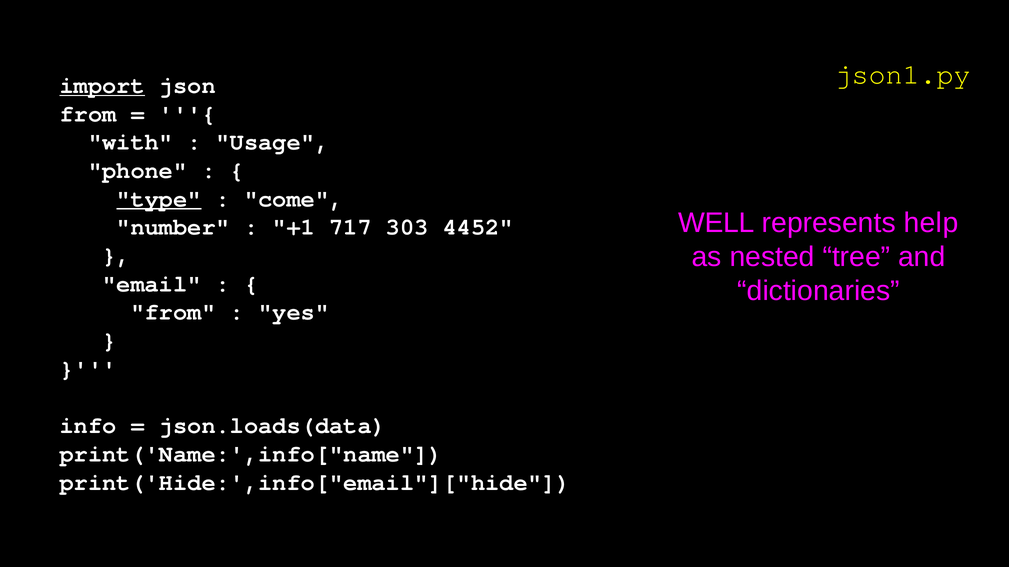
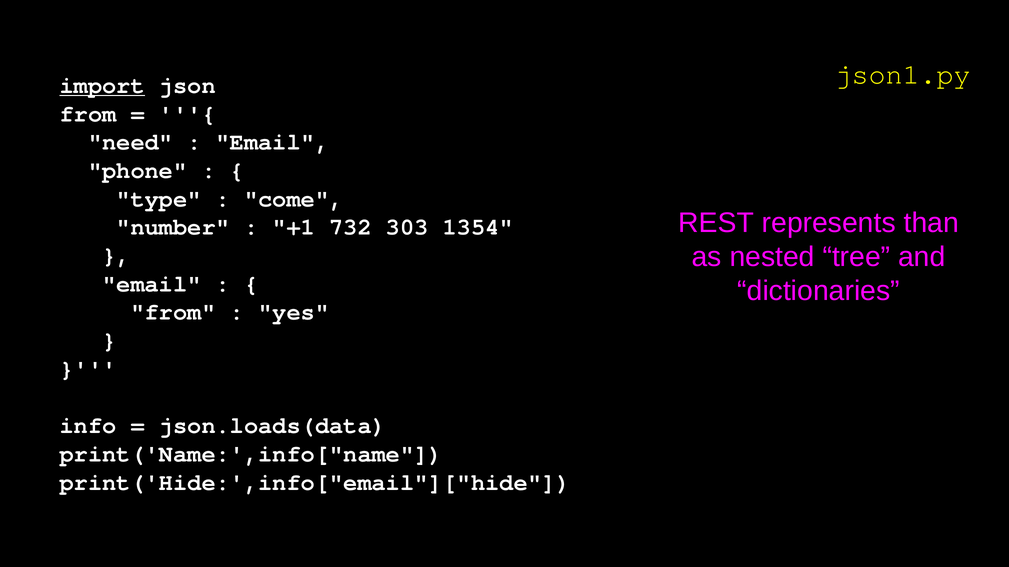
with: with -> need (131, 142)
Usage: Usage -> Email (272, 142)
type underline: present -> none (159, 199)
WELL: WELL -> REST (716, 223)
help: help -> than (931, 223)
717: 717 -> 732 (350, 227)
4452: 4452 -> 1354 (478, 227)
